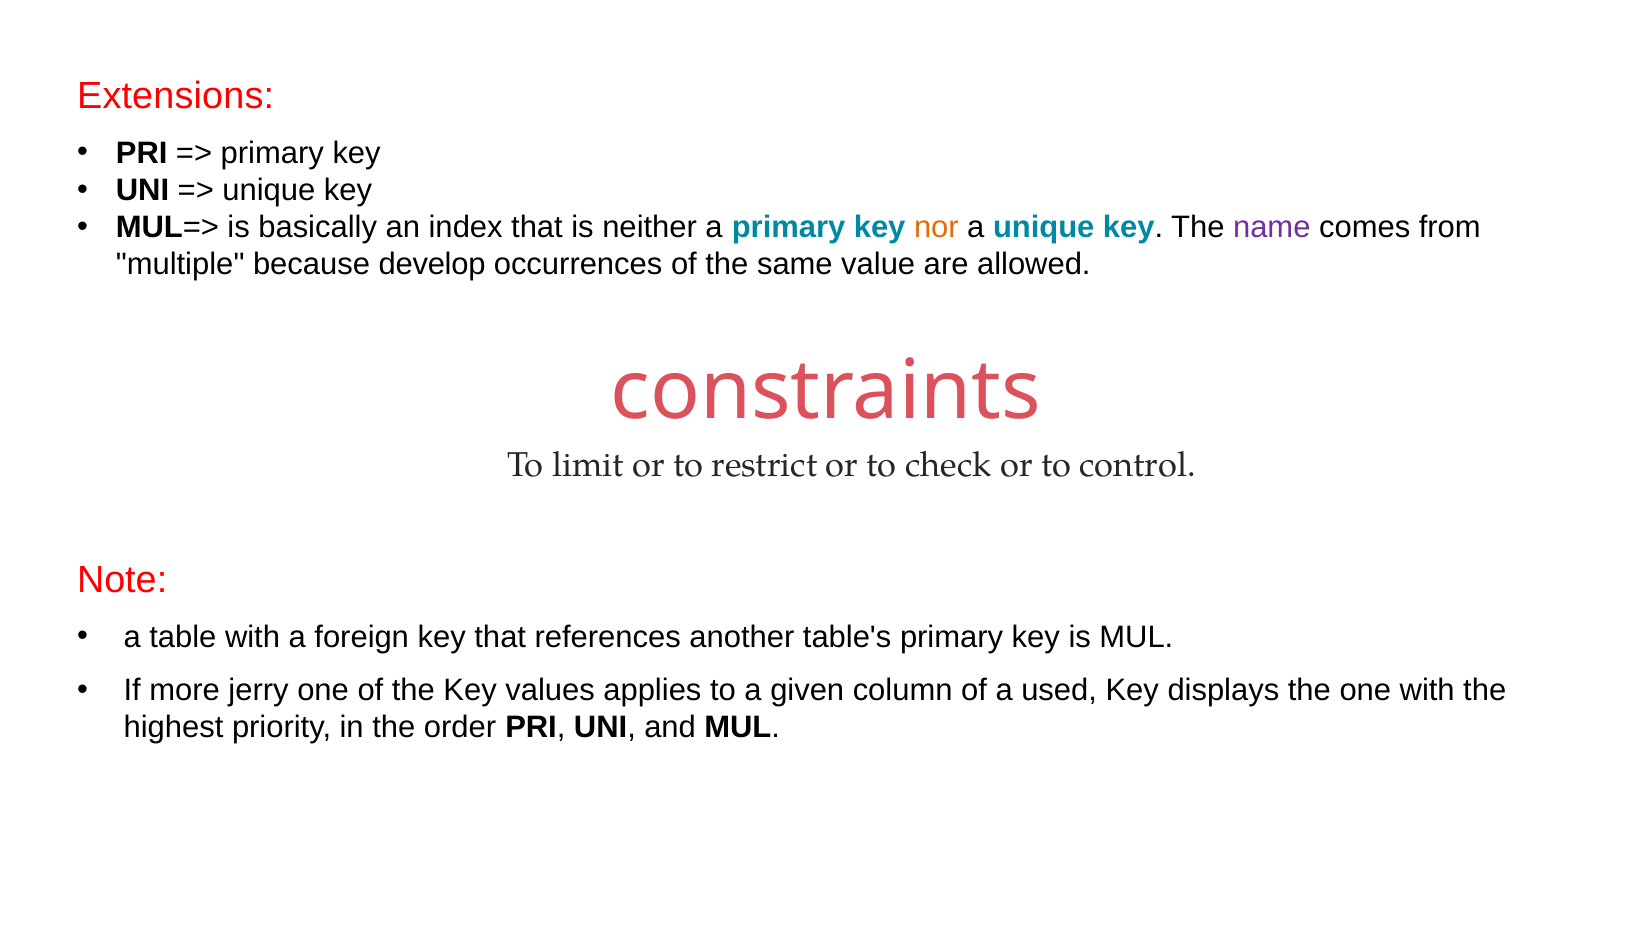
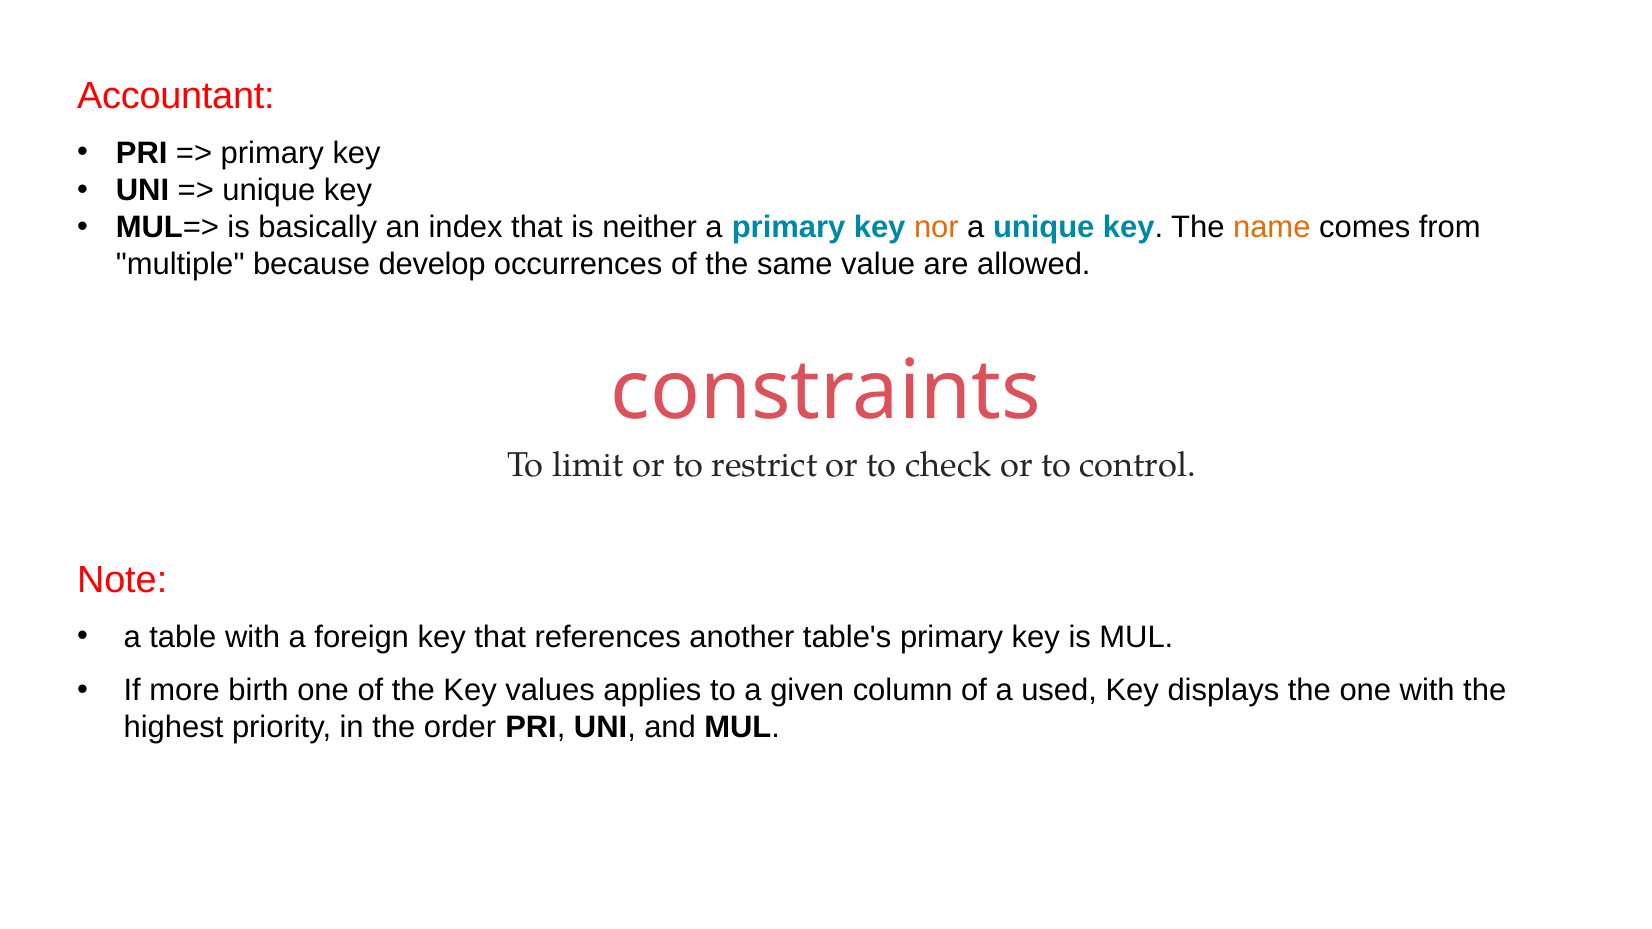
Extensions: Extensions -> Accountant (176, 96)
name colour: purple -> orange (1272, 228)
jerry: jerry -> birth (259, 691)
